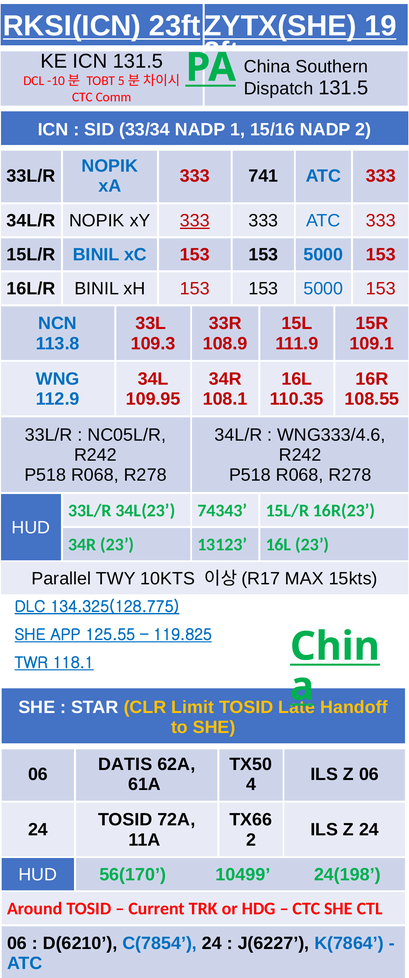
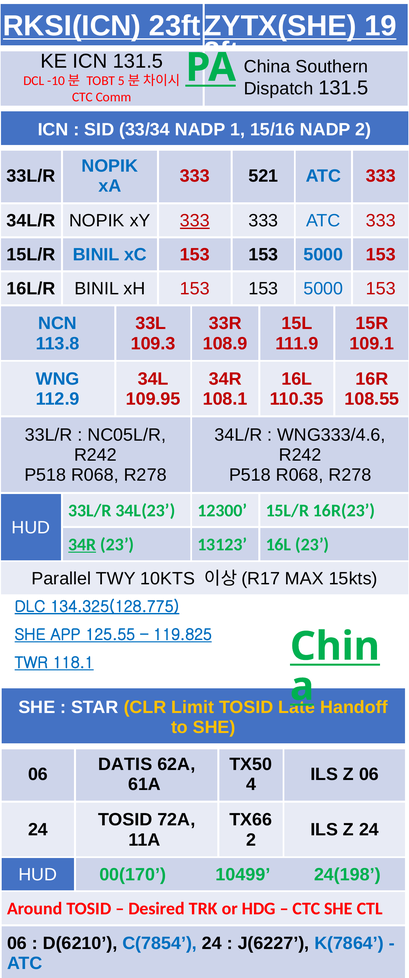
741: 741 -> 521 (263, 176)
74343: 74343 -> 12300 (222, 511)
34R underline: none -> present (82, 545)
56(170: 56(170 -> 00(170 (133, 875)
Current: Current -> Desired (157, 909)
